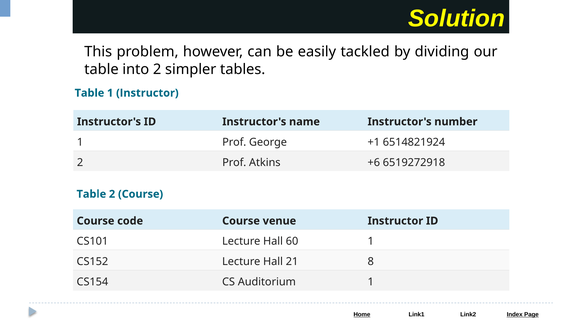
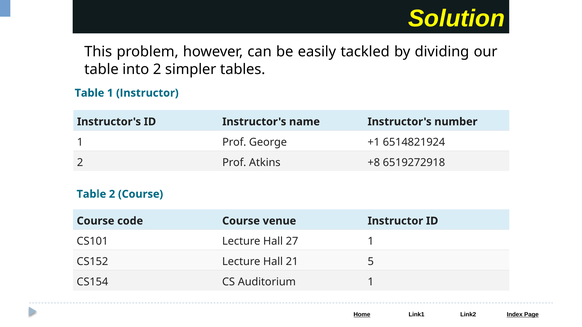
+6: +6 -> +8 (374, 163)
60: 60 -> 27 (292, 242)
8: 8 -> 5 (371, 262)
